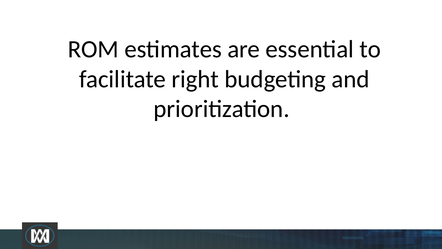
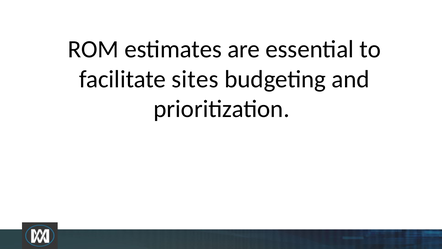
right: right -> sites (195, 79)
